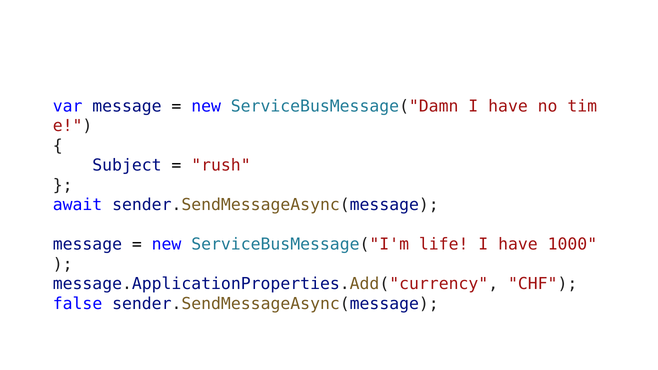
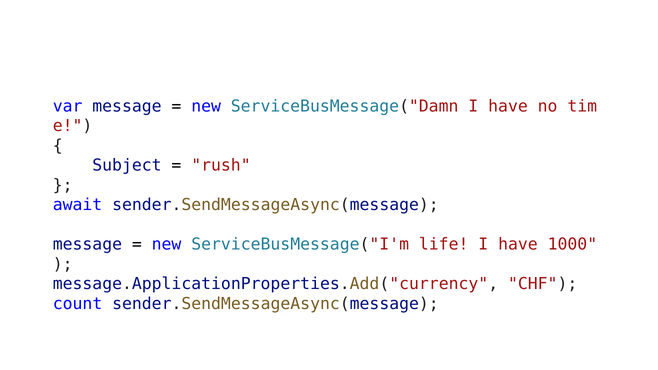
false: false -> count (78, 304)
